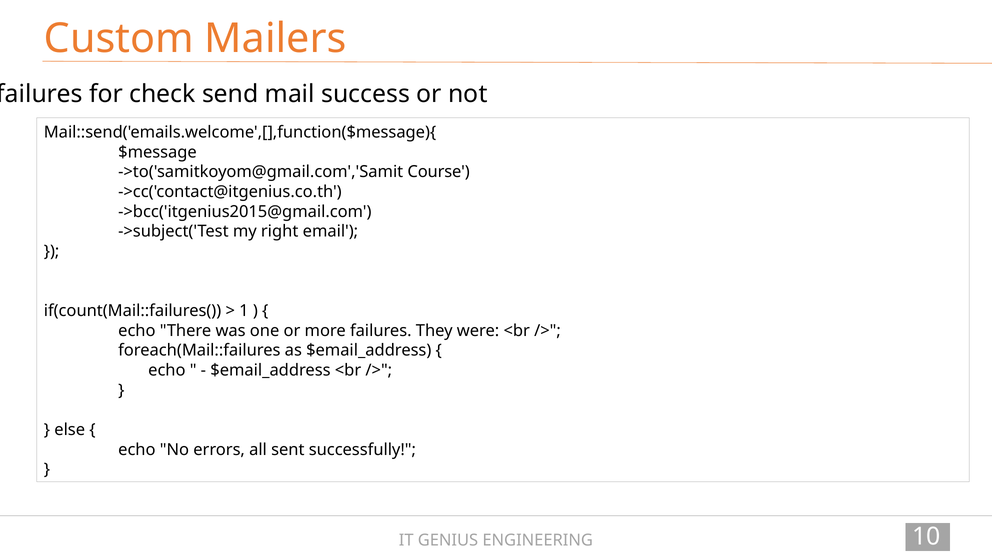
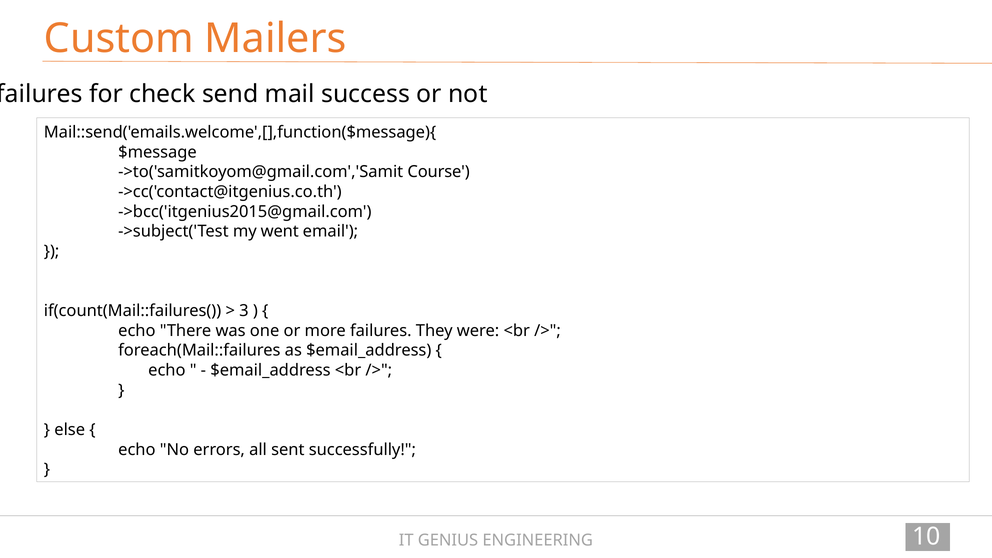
right: right -> went (280, 231)
1: 1 -> 3 (244, 311)
